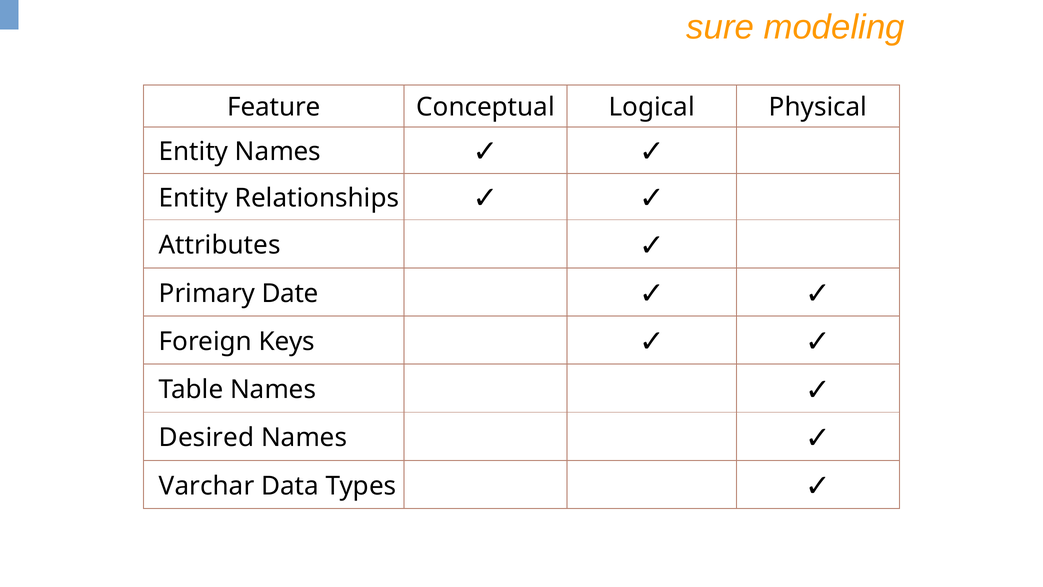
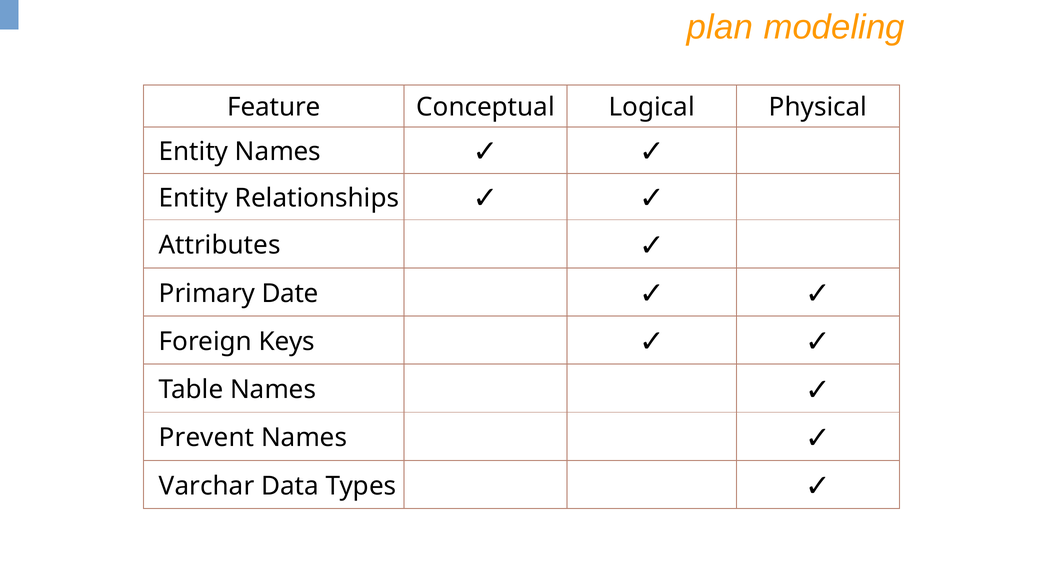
sure: sure -> plan (720, 27)
Desired: Desired -> Prevent (207, 438)
